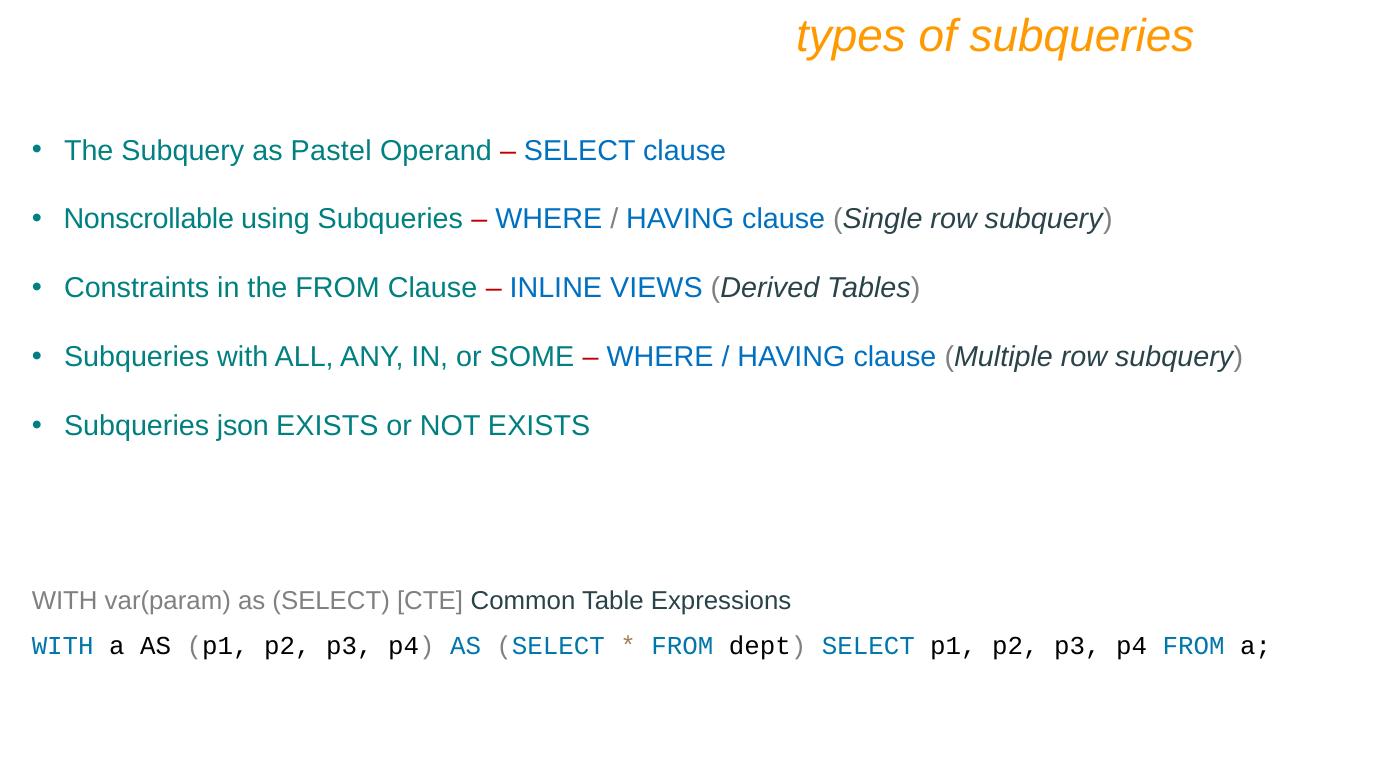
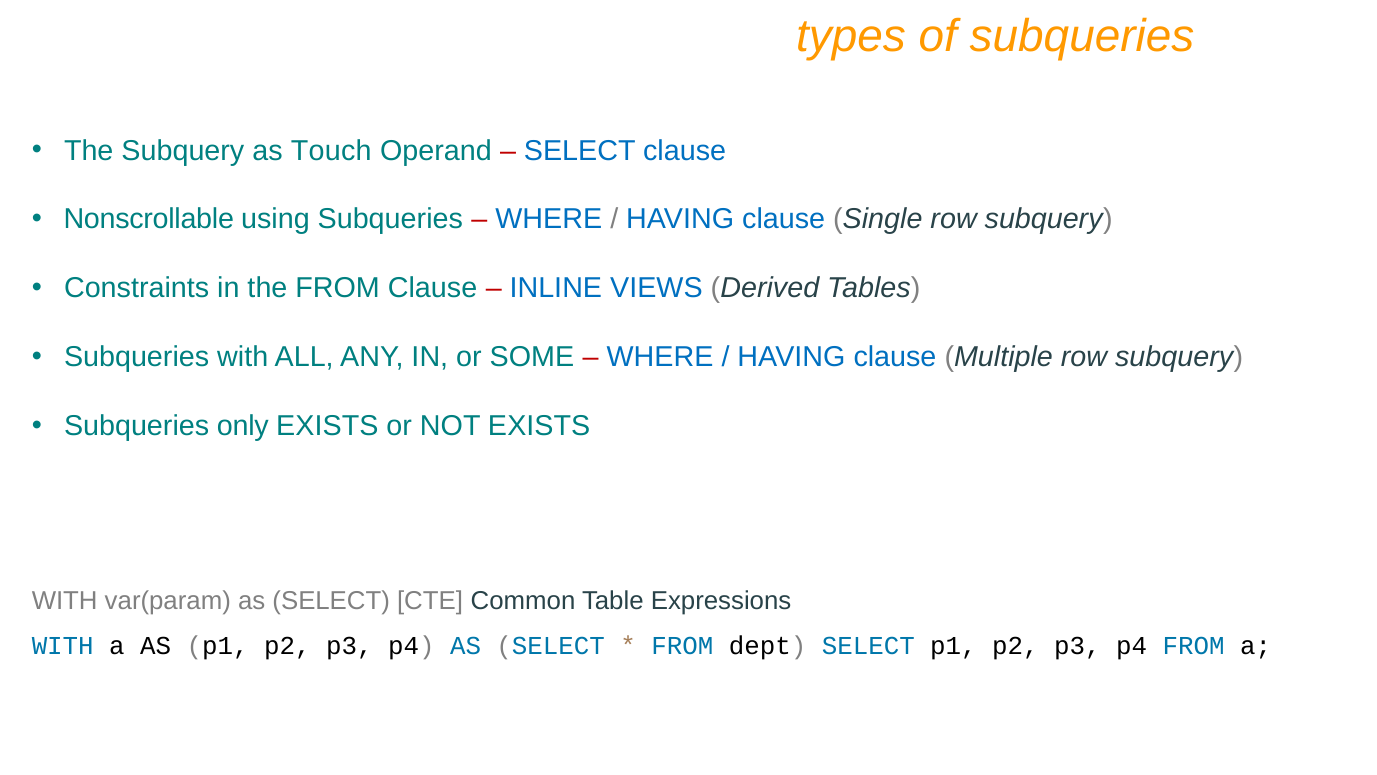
Pastel: Pastel -> Touch (331, 150)
json: json -> only (243, 426)
